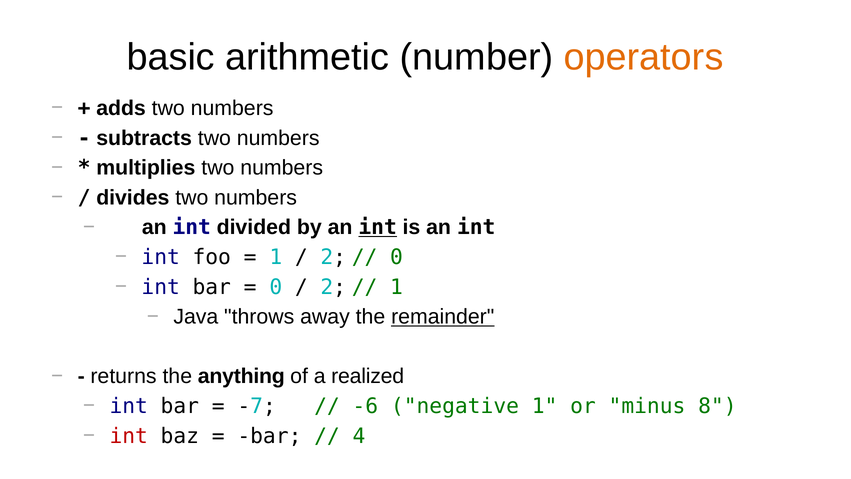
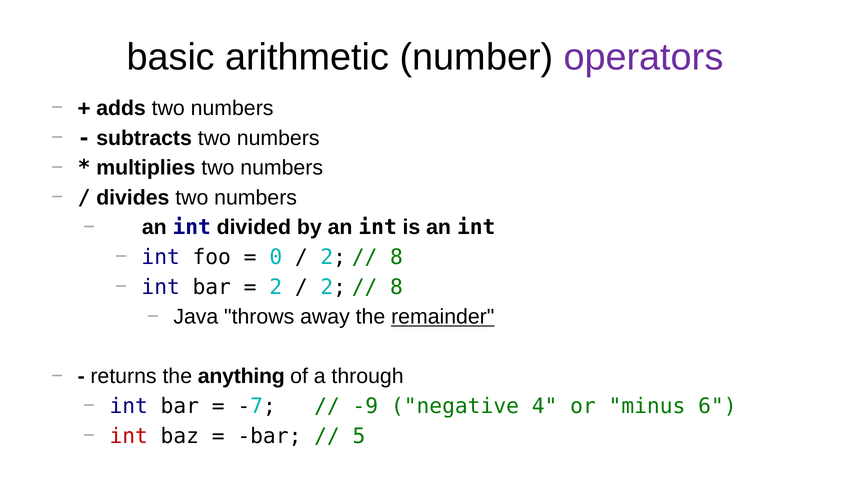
operators colour: orange -> purple (644, 57)
int underline: present -> none (378, 227)
1: 1 -> 0 (276, 257)
0: 0 -> 8 (397, 257)
0: 0 -> 2 (276, 287)
1: 1 -> 8 (397, 287)
realized: realized -> through (368, 376)
-6: -6 -> -9 (365, 406)
negative 1: 1 -> 4 (545, 406)
8: 8 -> 6 (717, 406)
4: 4 -> 5 (359, 436)
